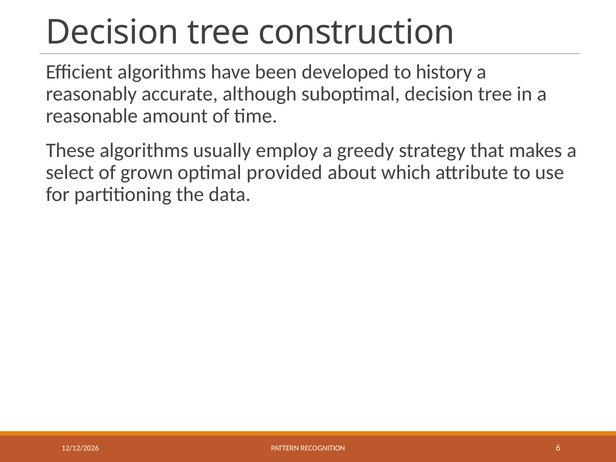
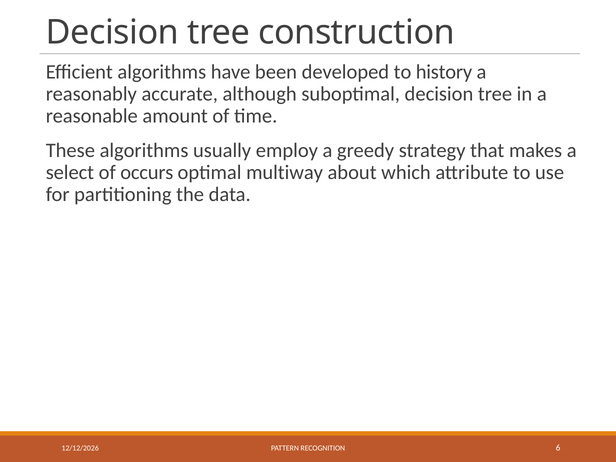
grown: grown -> occurs (147, 172)
provided: provided -> multiway (285, 172)
